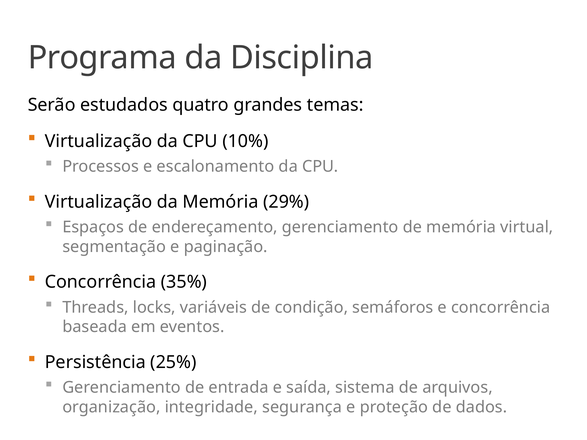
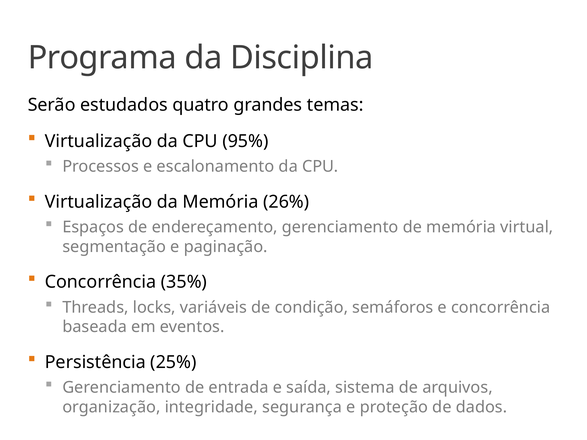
10%: 10% -> 95% (245, 141)
29%: 29% -> 26% (286, 202)
